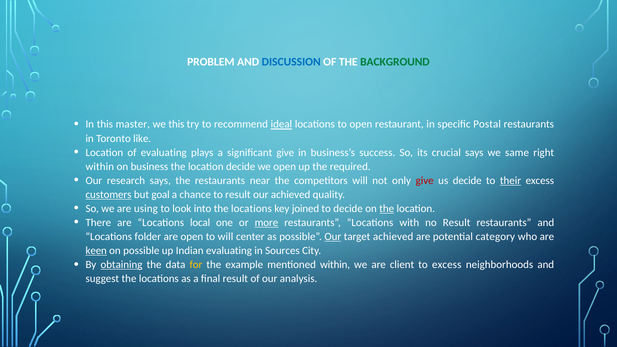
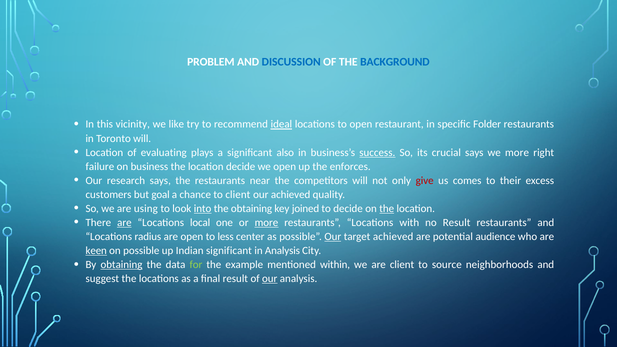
BACKGROUND colour: green -> blue (395, 62)
master: master -> vicinity (133, 124)
we this: this -> like (176, 124)
Postal: Postal -> Folder (487, 124)
Toronto like: like -> will (142, 138)
significant give: give -> also (285, 152)
success underline: none -> present (377, 152)
we same: same -> more (517, 152)
within: within -> failure (100, 166)
required: required -> enforces (350, 166)
us decide: decide -> comes (467, 181)
their underline: present -> none (511, 181)
customers underline: present -> none (109, 195)
to result: result -> client (238, 195)
into underline: none -> present (203, 209)
locations: locations -> obtaining (252, 209)
are underline: none -> present (124, 223)
folder: folder -> radius (148, 237)
to will: will -> less (226, 237)
category: category -> audience (495, 237)
Indian evaluating: evaluating -> significant (229, 251)
in Sources: Sources -> Analysis (282, 251)
for colour: yellow -> light green (196, 265)
to excess: excess -> source (447, 265)
our underline: none -> present (270, 279)
